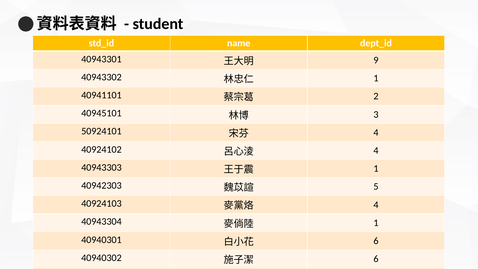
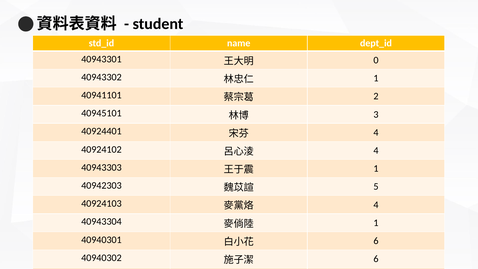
9: 9 -> 0 (376, 60)
50924101: 50924101 -> 40924401 (101, 131)
